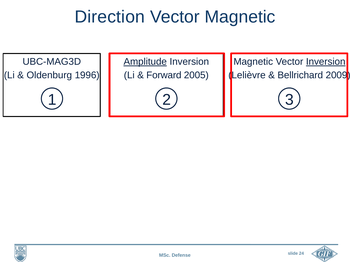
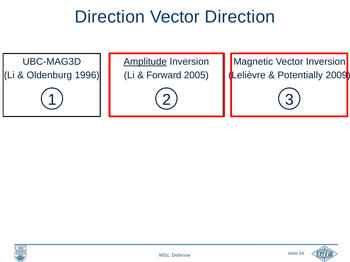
Vector Magnetic: Magnetic -> Direction (240, 17)
Inversion underline: present -> none (326, 62)
Bellrichard: Bellrichard -> Potentially (300, 75)
